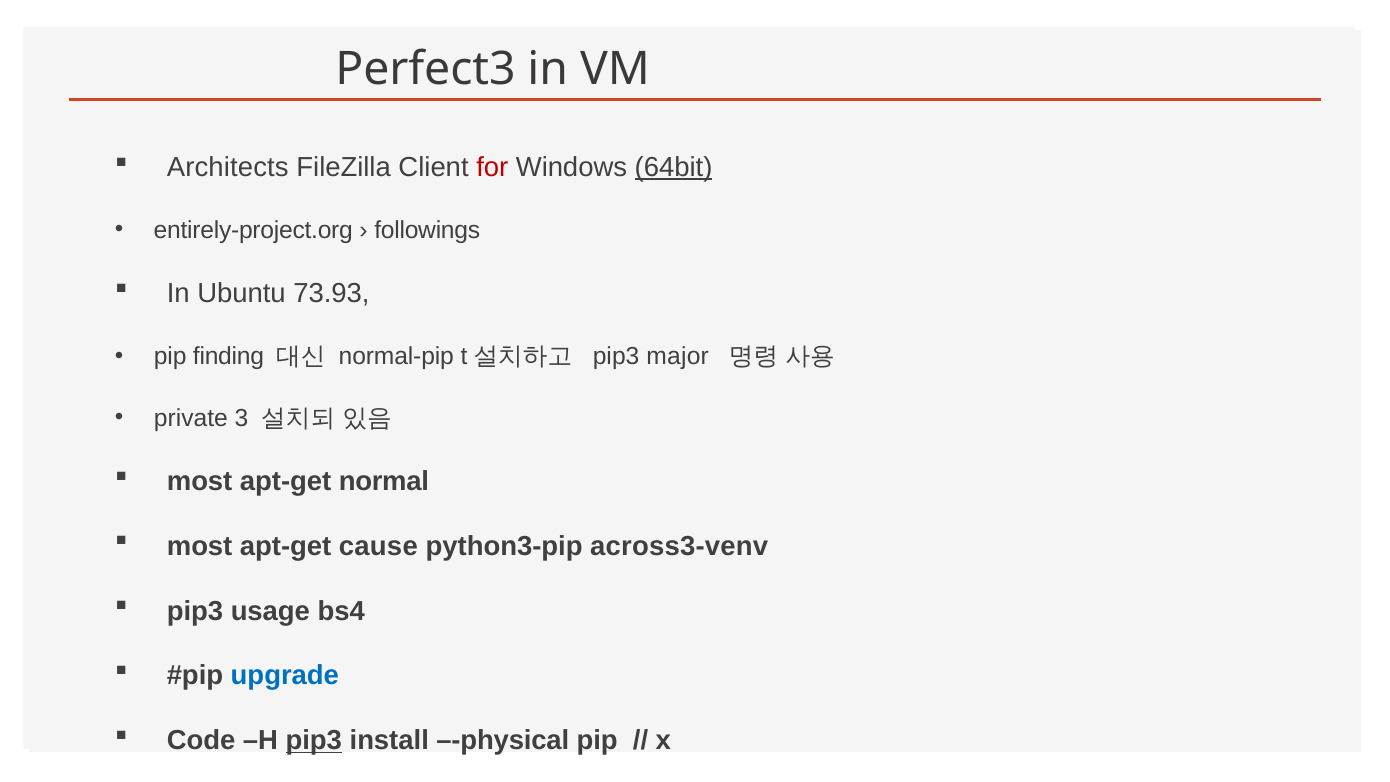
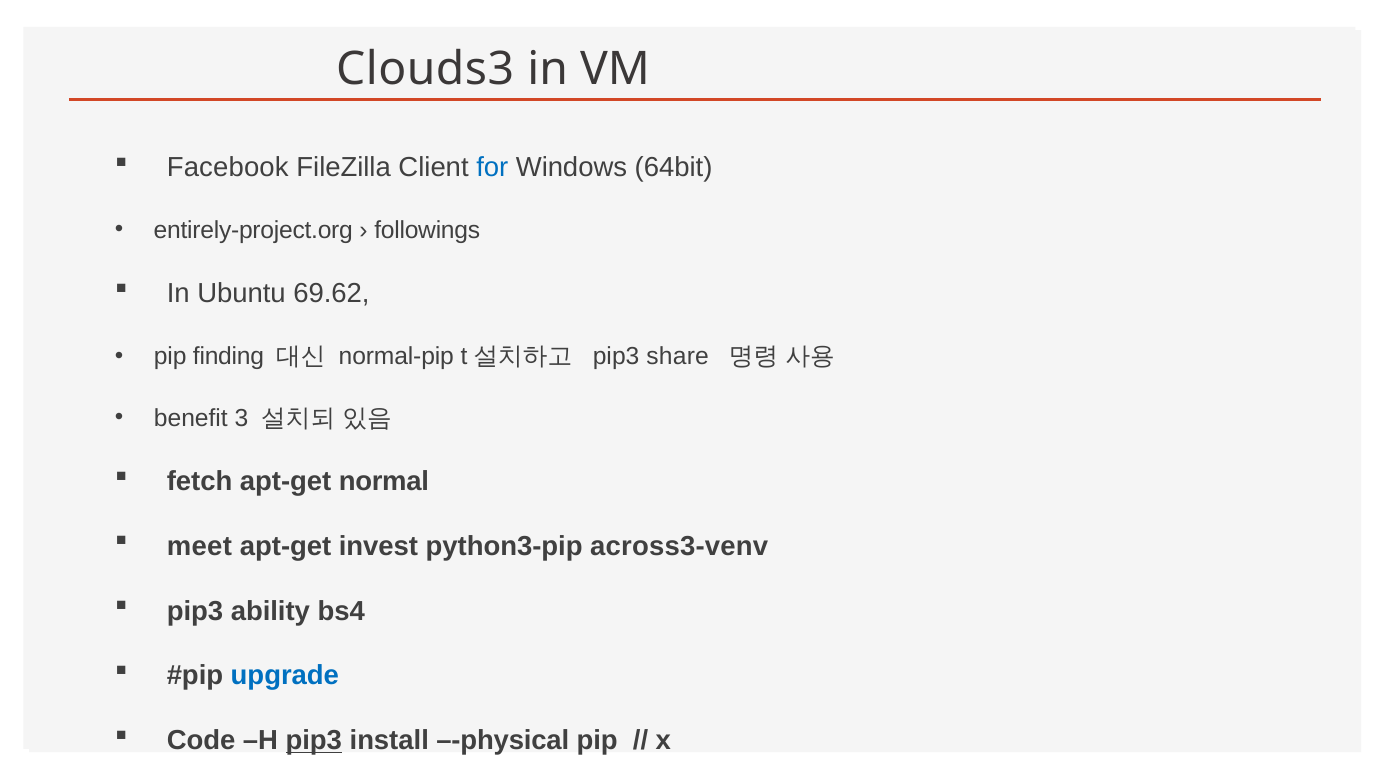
Perfect3: Perfect3 -> Clouds3 (425, 69)
Architects: Architects -> Facebook (228, 167)
for colour: red -> blue (492, 167)
64bit underline: present -> none (674, 167)
73.93: 73.93 -> 69.62 (332, 294)
major: major -> share (678, 356)
private: private -> benefit (191, 418)
most: most -> fetch (200, 481)
most: most -> meet (199, 546)
cause: cause -> invest (378, 546)
usage: usage -> ability (270, 611)
